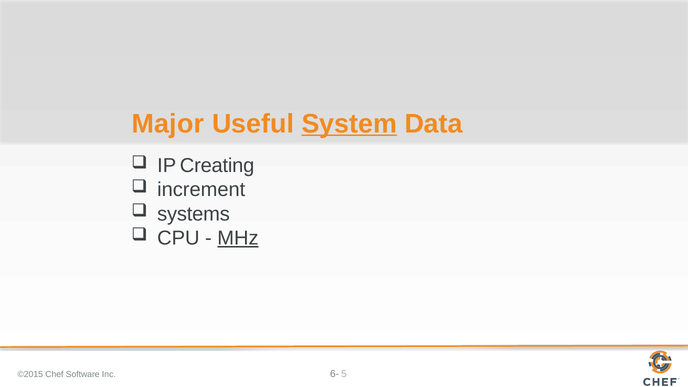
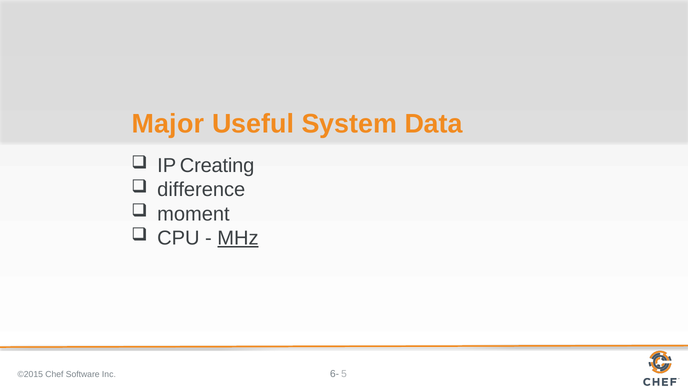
System underline: present -> none (349, 124)
increment: increment -> difference (201, 190)
systems: systems -> moment (193, 214)
